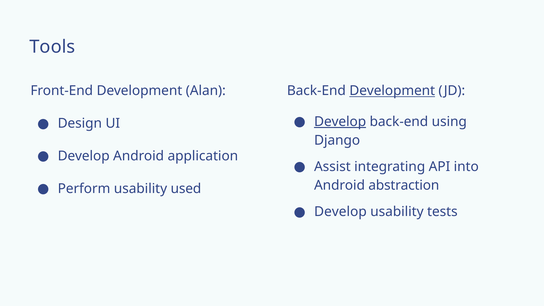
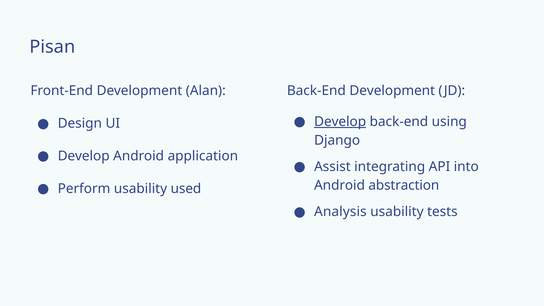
Tools: Tools -> Pisan (52, 47)
Development underline: present -> none (392, 91)
Develop: Develop -> Analysis (340, 212)
